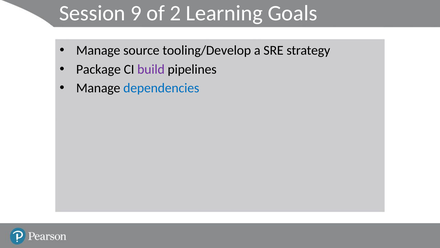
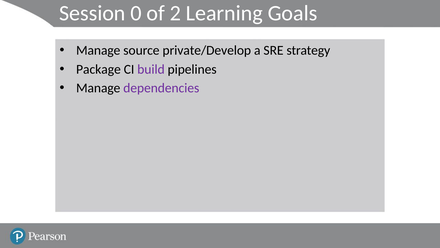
9: 9 -> 0 (136, 13)
tooling/Develop: tooling/Develop -> private/Develop (207, 50)
dependencies colour: blue -> purple (161, 88)
